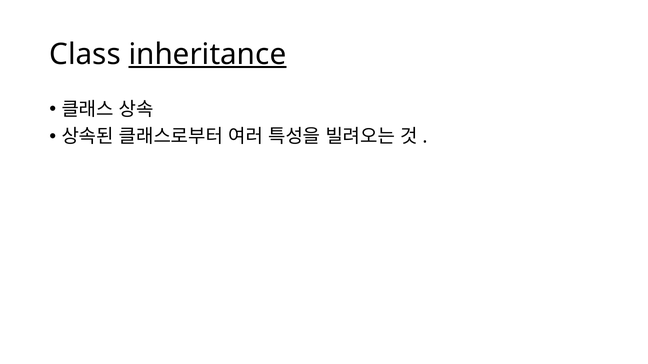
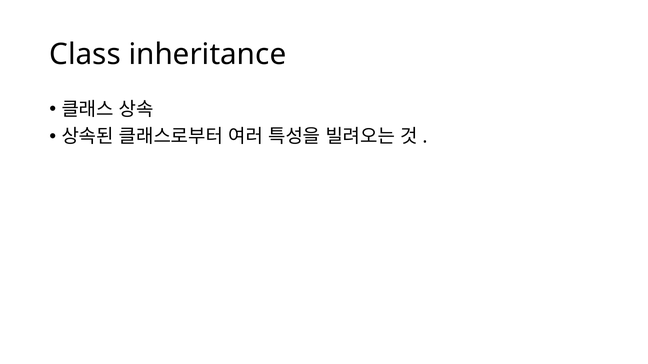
inheritance underline: present -> none (207, 54)
